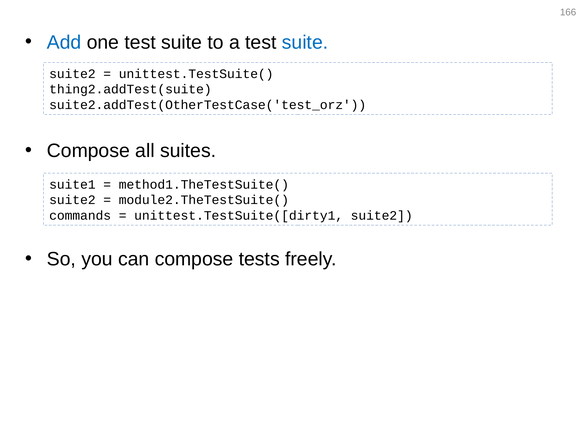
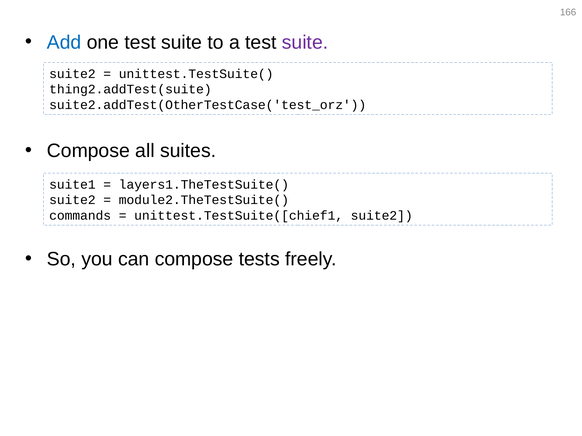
suite colour: blue -> purple (305, 42)
method1.TheTestSuite(: method1.TheTestSuite( -> layers1.TheTestSuite( (204, 185)
unittest.TestSuite([dirty1: unittest.TestSuite([dirty1 -> unittest.TestSuite([chief1 (239, 216)
